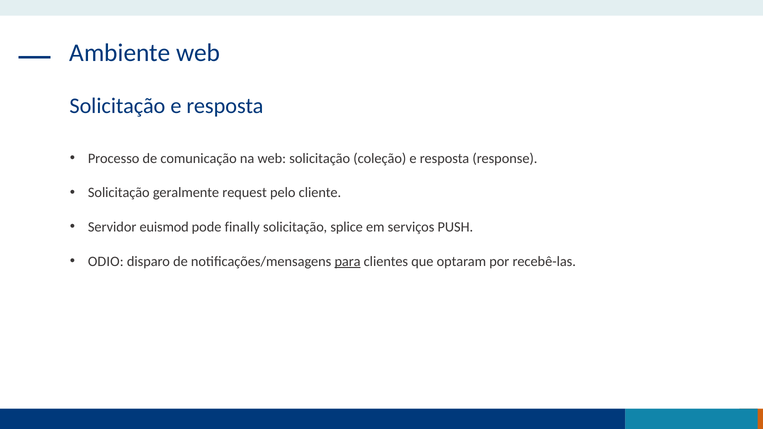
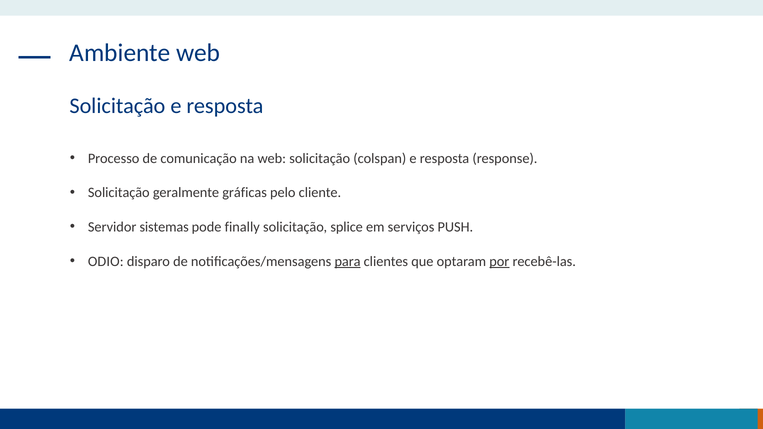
coleção: coleção -> colspan (380, 158)
request: request -> gráficas (245, 193)
euismod: euismod -> sistemas (164, 227)
por underline: none -> present (499, 261)
